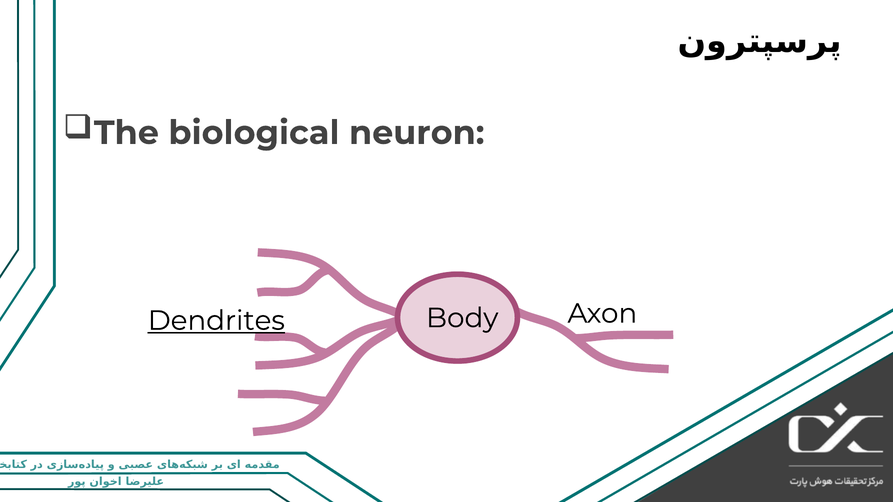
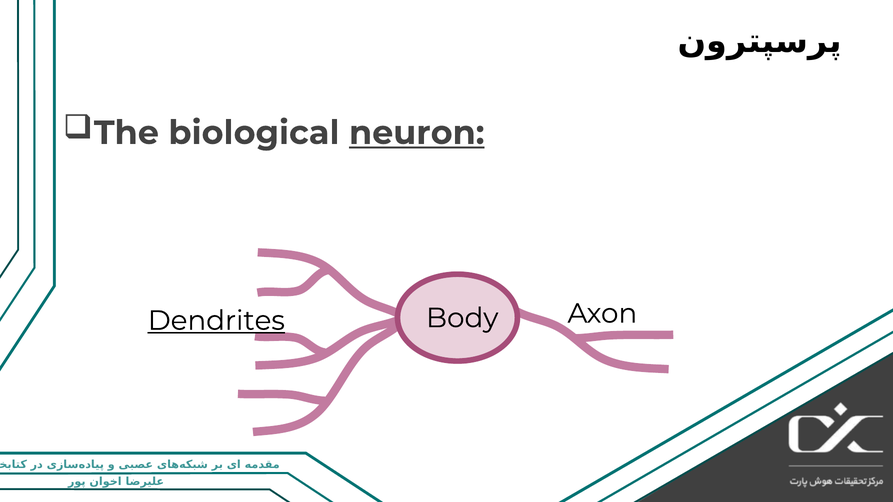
neuron underline: none -> present (417, 133)
